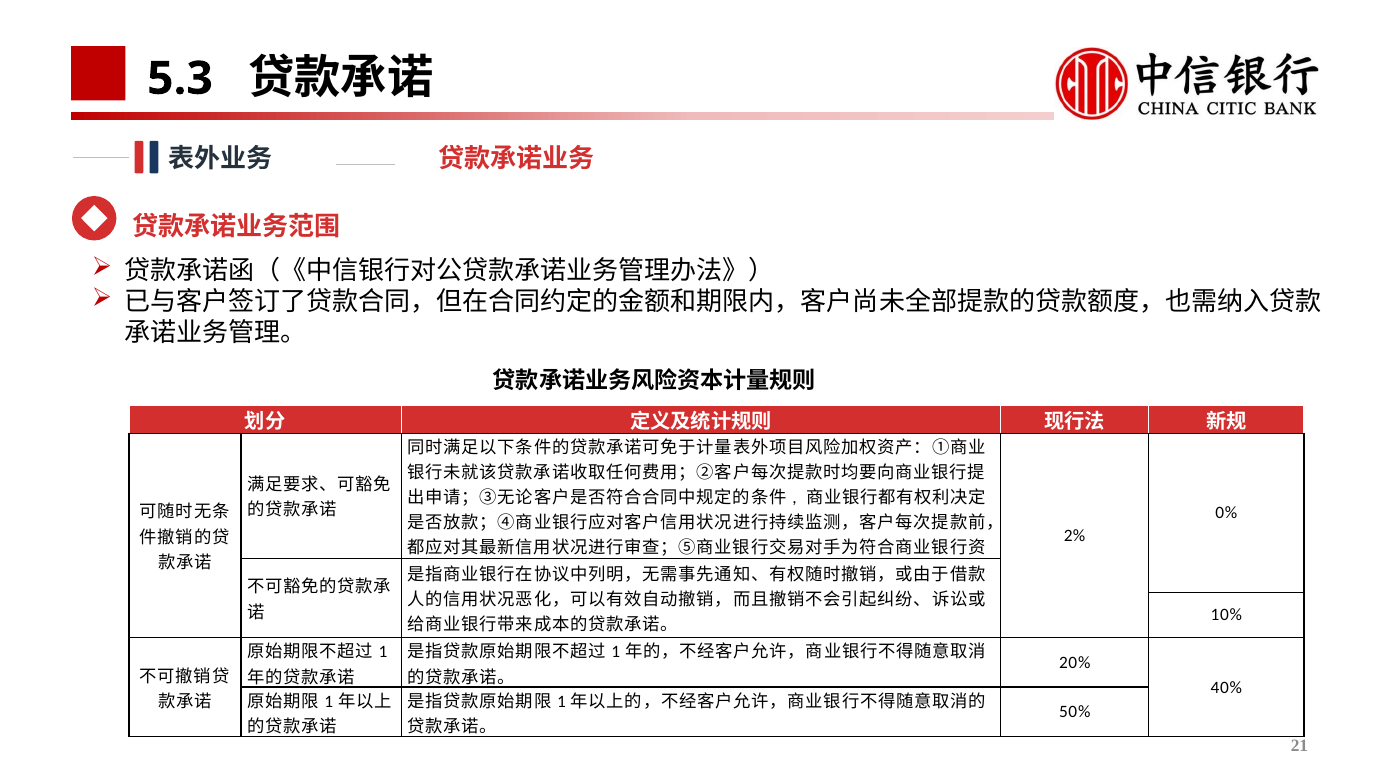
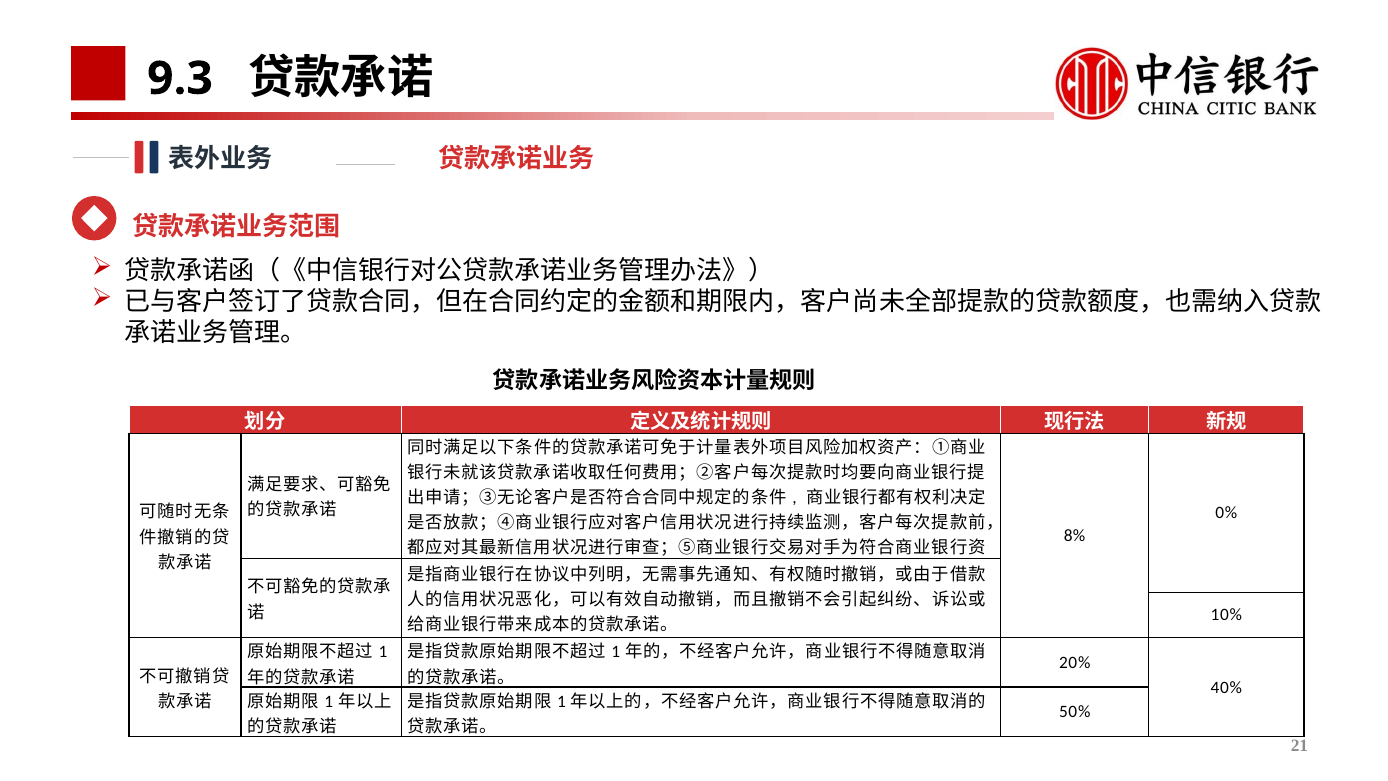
5.3: 5.3 -> 9.3 (180, 79)
2%: 2% -> 8% (1075, 535)
